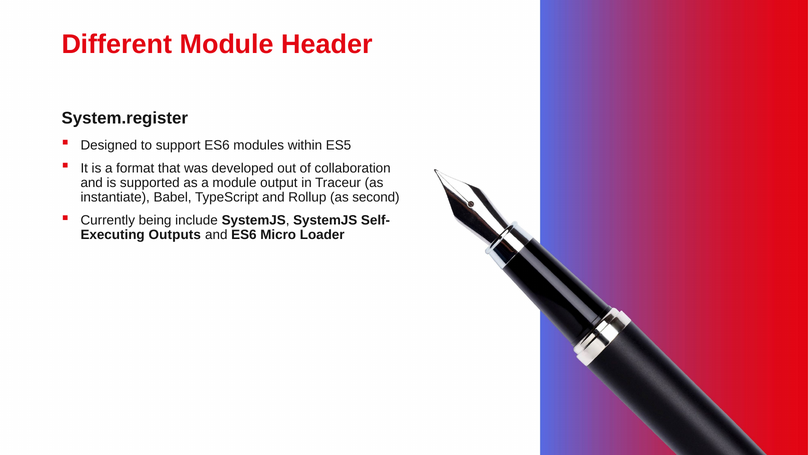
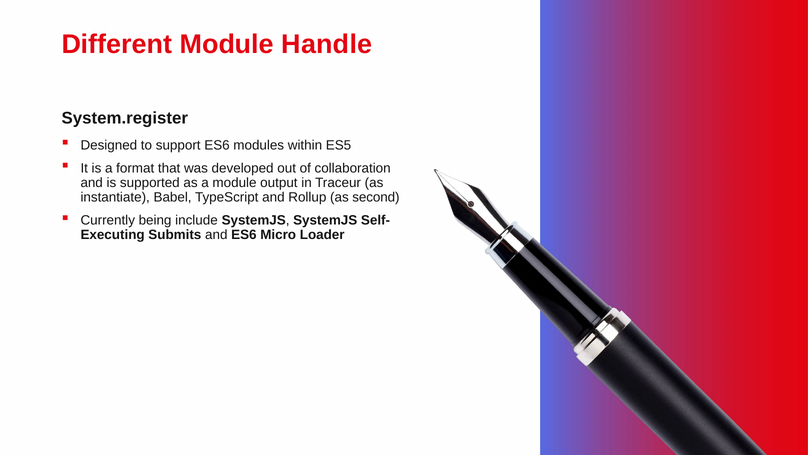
Header: Header -> Handle (327, 44)
Outputs: Outputs -> Submits (175, 235)
